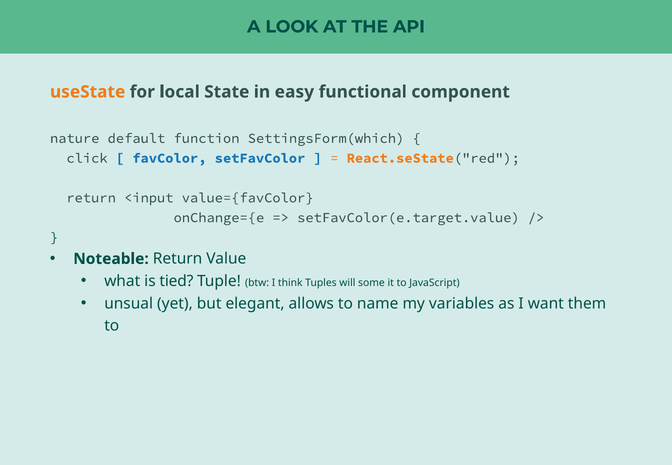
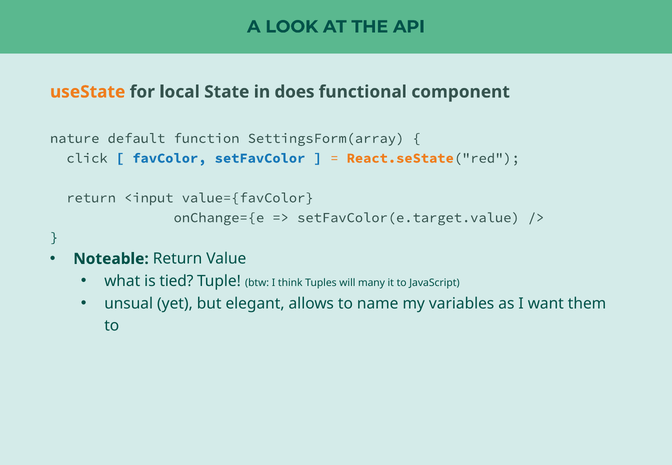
easy: easy -> does (294, 92)
SettingsForm(which: SettingsForm(which -> SettingsForm(array (326, 138)
some: some -> many (371, 283)
